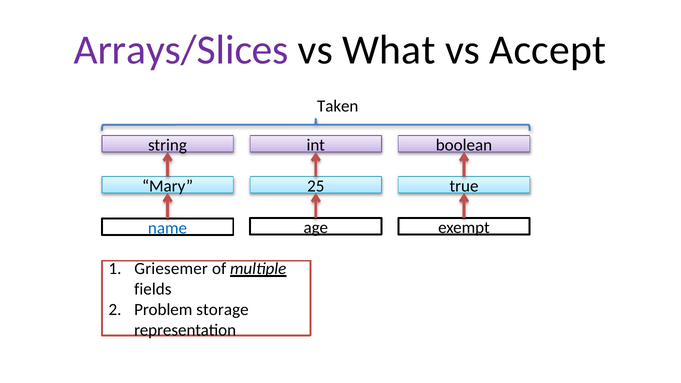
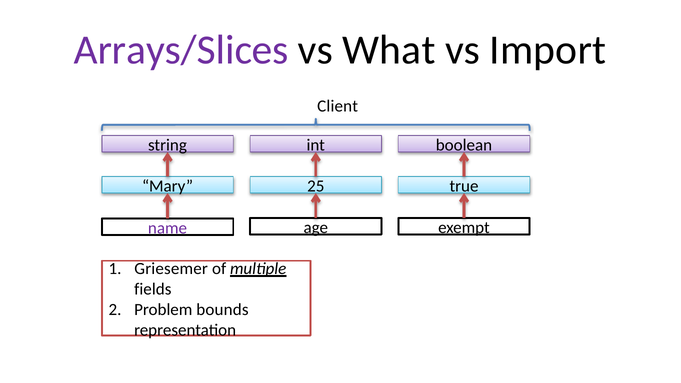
Accept: Accept -> Import (548, 50)
Taken: Taken -> Client (338, 106)
name colour: blue -> purple (168, 228)
storage: storage -> bounds (222, 310)
